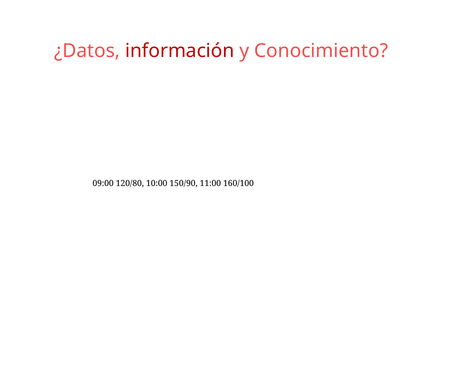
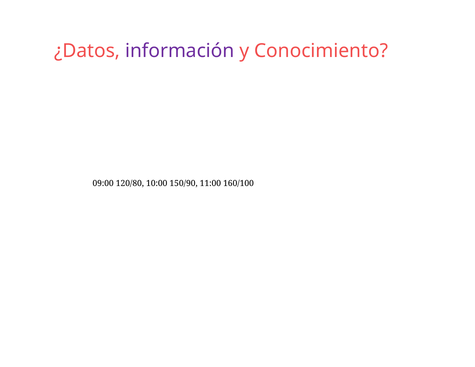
información colour: red -> purple (180, 51)
